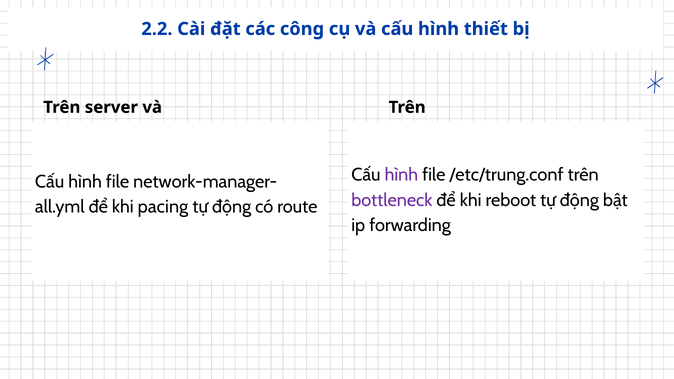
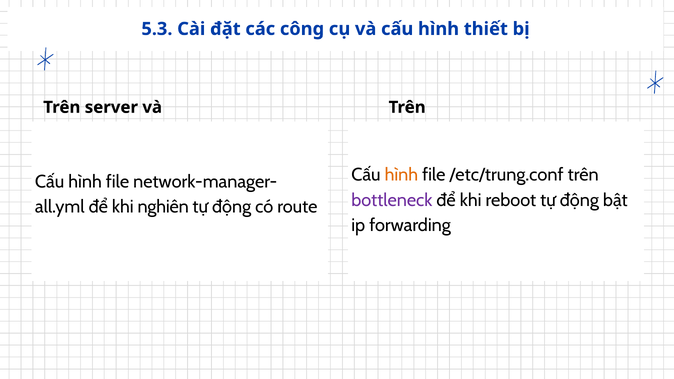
2.2: 2.2 -> 5.3 (157, 29)
hình colour: purple -> orange (401, 175)
pacing: pacing -> nghiên (163, 207)
